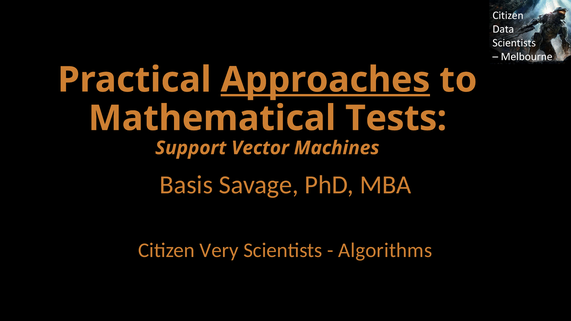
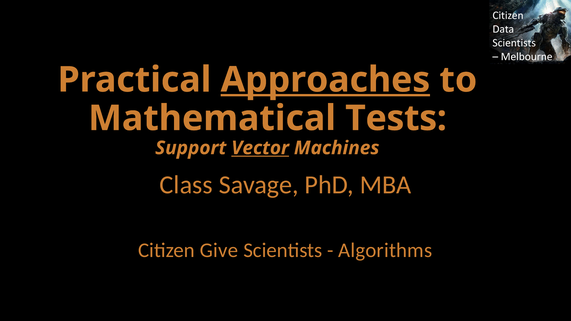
Vector underline: none -> present (260, 148)
Basis: Basis -> Class (186, 185)
Very: Very -> Give (219, 250)
